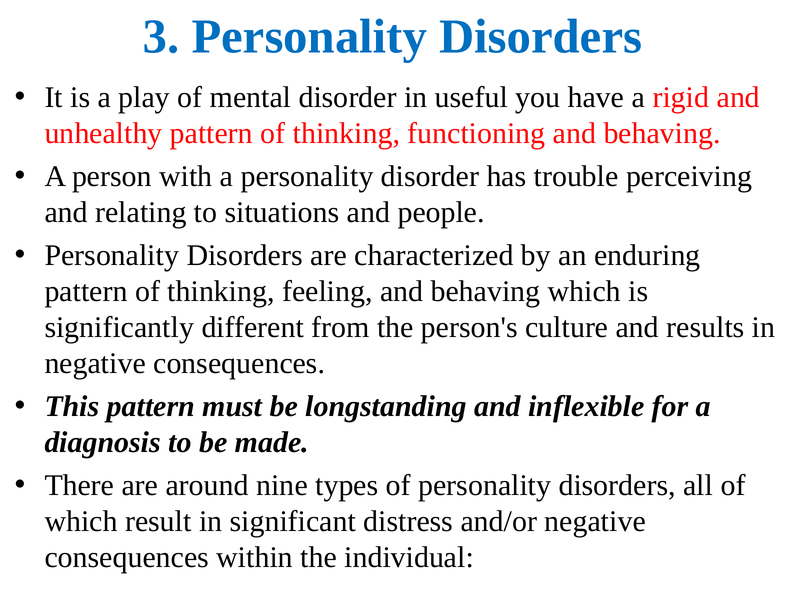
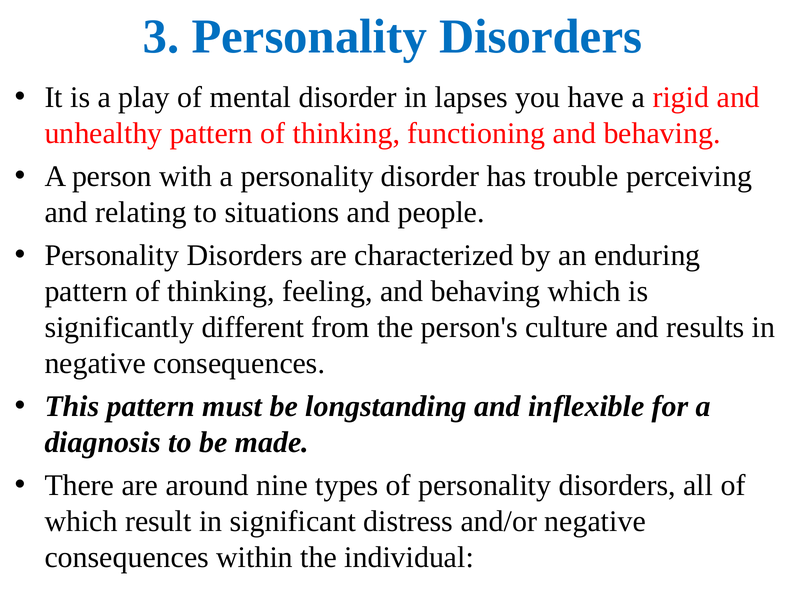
useful: useful -> lapses (471, 97)
